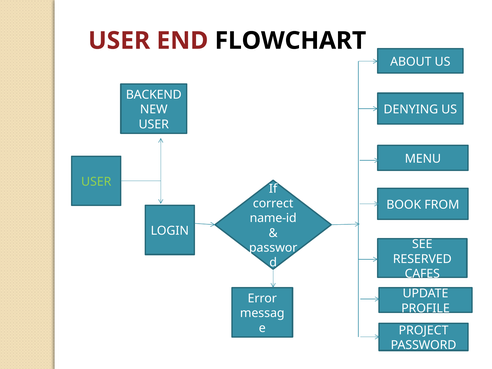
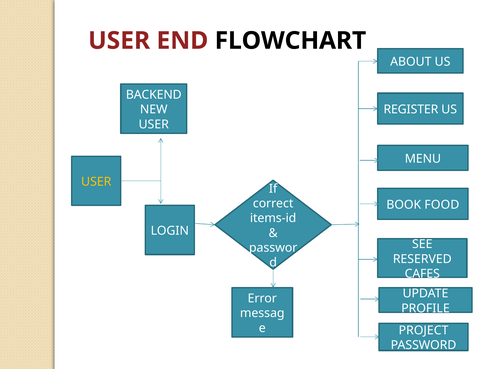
DENYING: DENYING -> REGISTER (411, 110)
USER colour: light green -> yellow (96, 182)
FROM: FROM -> FOOD (442, 205)
name-id: name-id -> items-id (273, 218)
